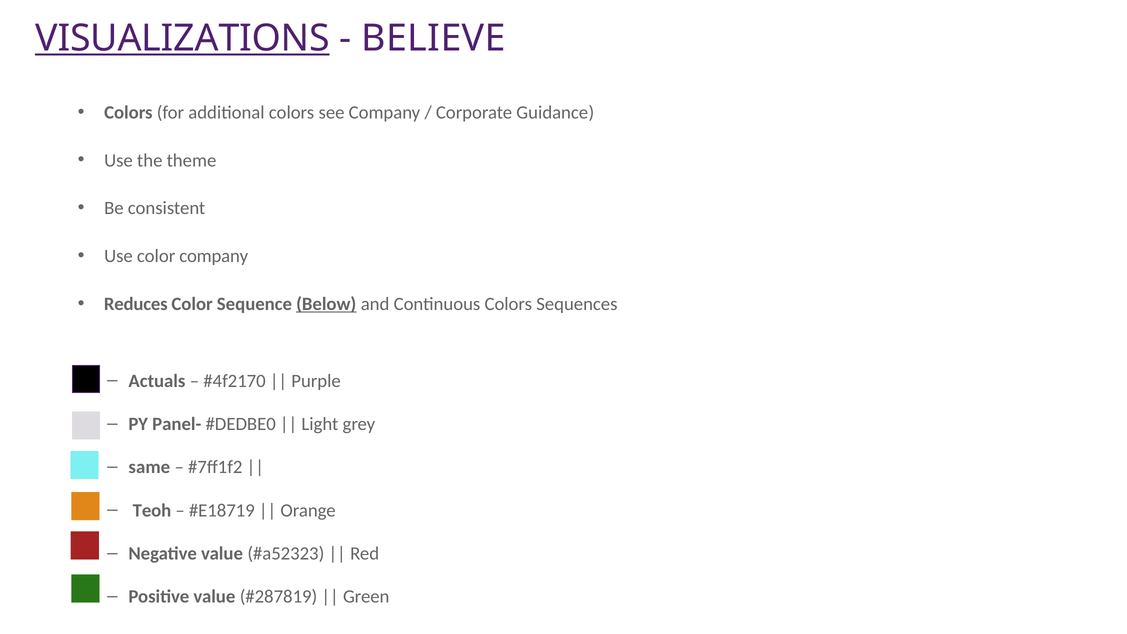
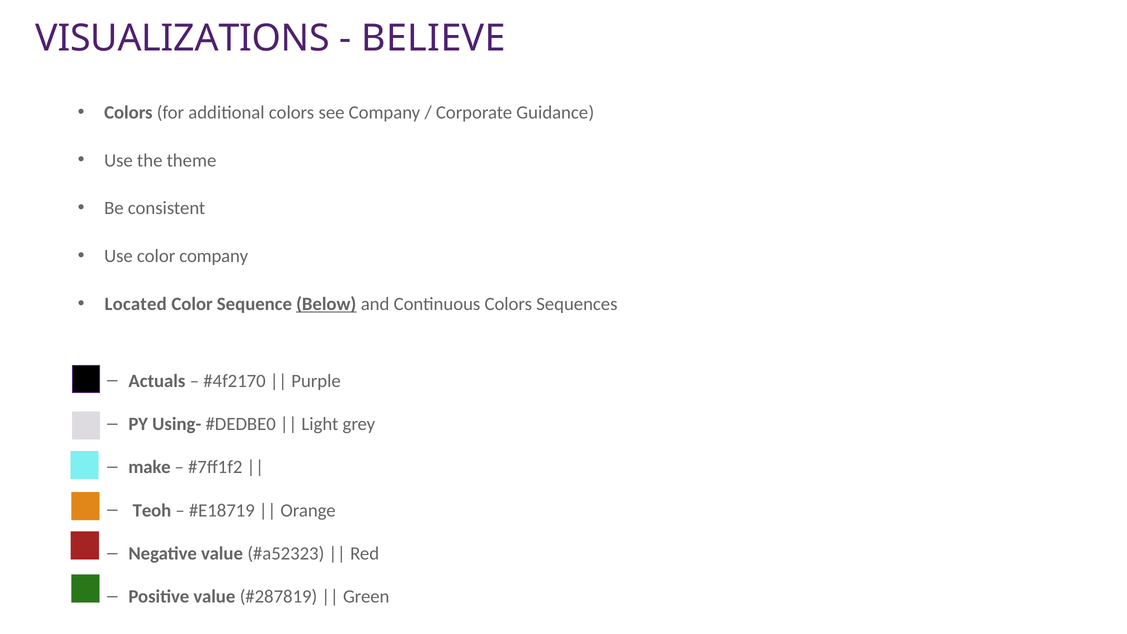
VISUALIZATIONS underline: present -> none (183, 38)
Reduces: Reduces -> Located (136, 304)
Panel-: Panel- -> Using- (177, 424)
same: same -> make (149, 467)
